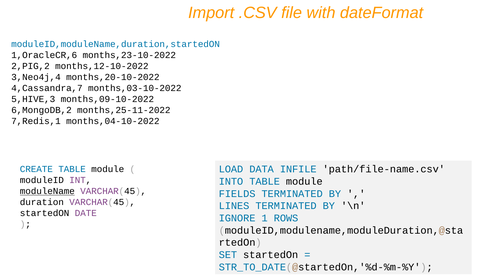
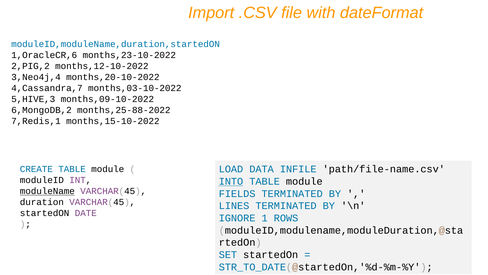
months,25-11-2022: months,25-11-2022 -> months,25-88-2022 (124, 110)
months,04-10-2022: months,04-10-2022 -> months,15-10-2022 (113, 121)
INTO underline: none -> present (231, 181)
